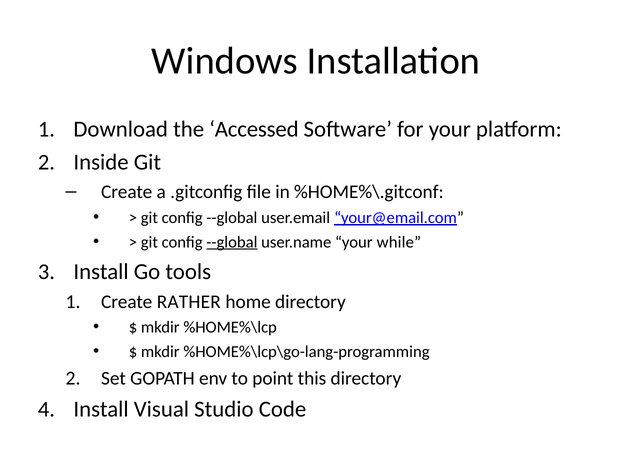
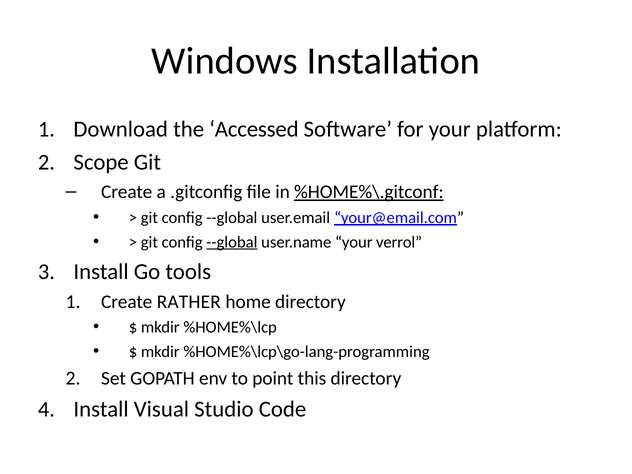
Inside: Inside -> Scope (101, 162)
%HOME%\.gitconf underline: none -> present (369, 192)
while: while -> verrol (399, 242)
